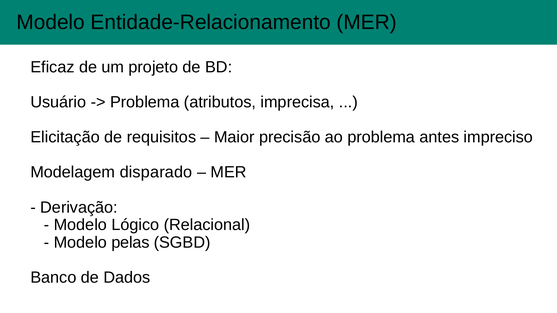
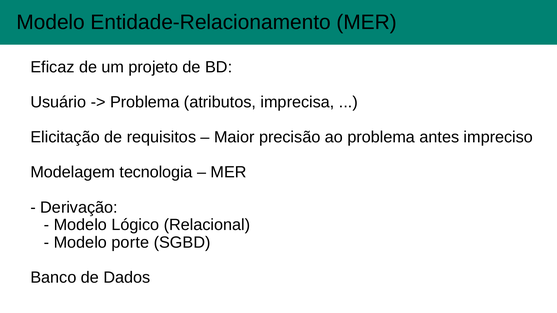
disparado: disparado -> tecnologia (156, 172)
pelas: pelas -> porte (130, 243)
